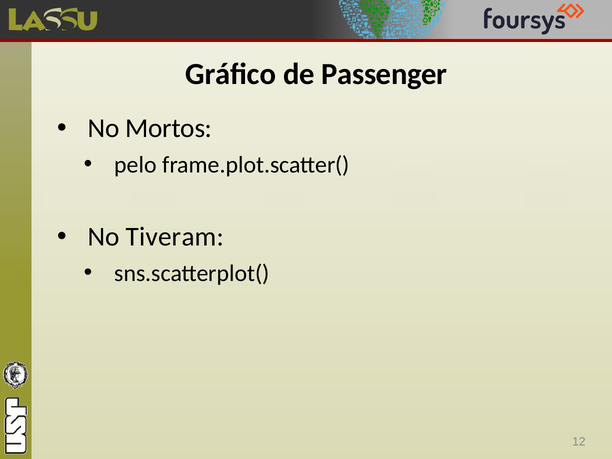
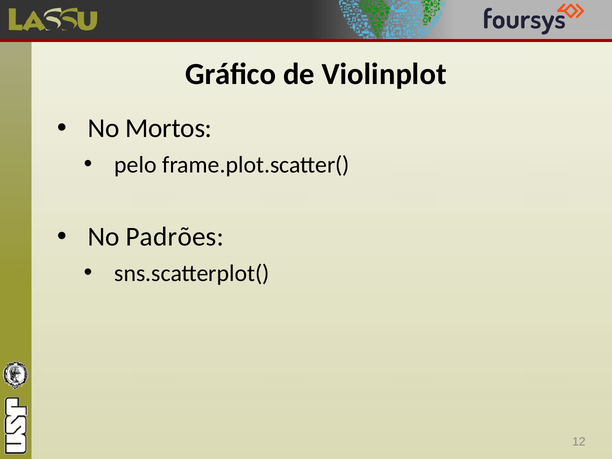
Passenger: Passenger -> Violinplot (384, 74)
Tiveram: Tiveram -> Padrões (175, 237)
